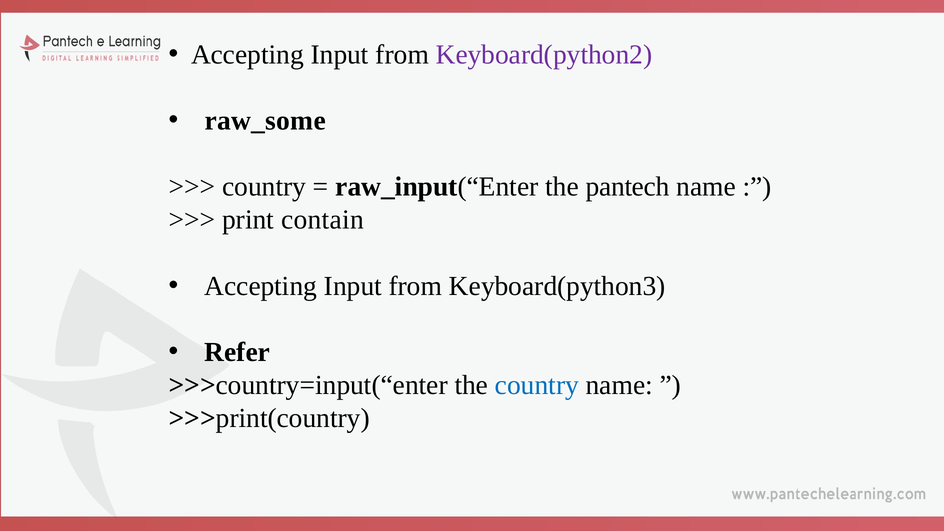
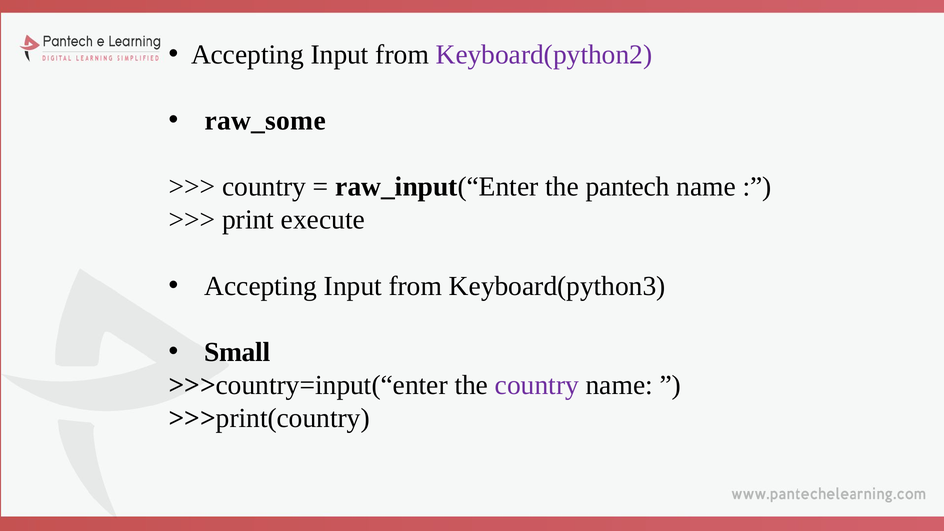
contain: contain -> execute (323, 220)
Refer: Refer -> Small (237, 352)
country colour: blue -> purple (537, 385)
